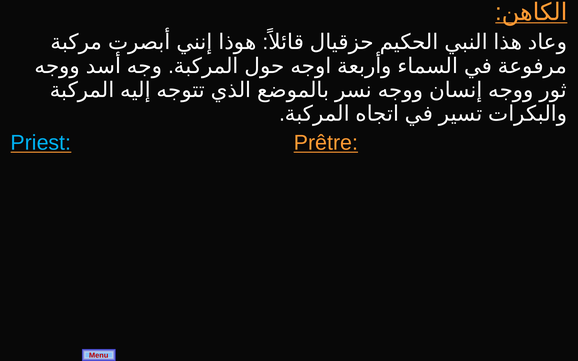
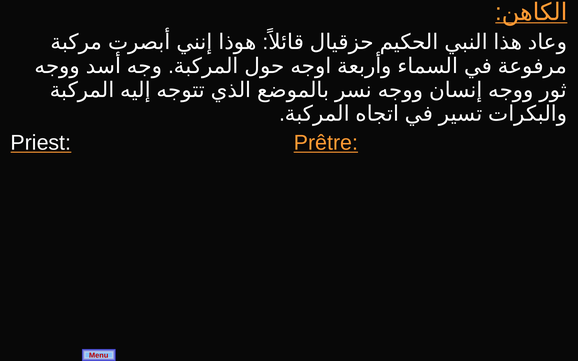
Priest colour: light blue -> white (41, 143)
